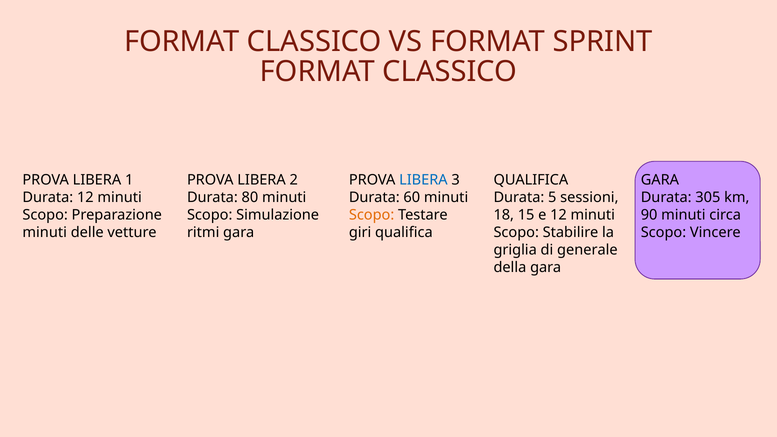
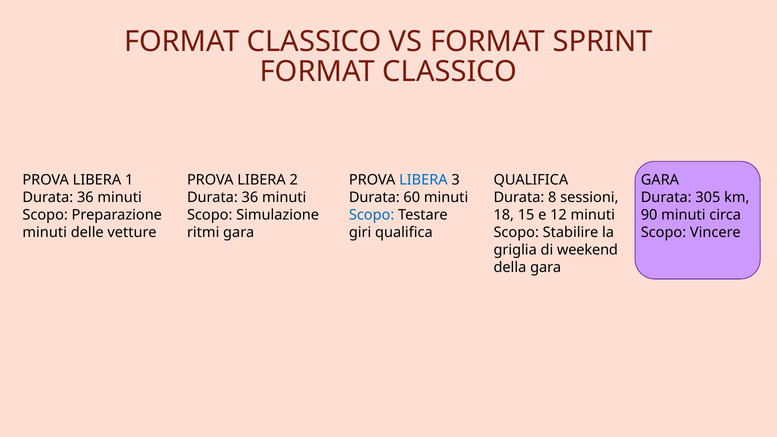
12: 12 -> 36 (85, 197)
80: 80 -> 36 (250, 197)
5: 5 -> 8 (552, 197)
Scopo colour: orange -> blue (372, 215)
generale: generale -> weekend (587, 250)
